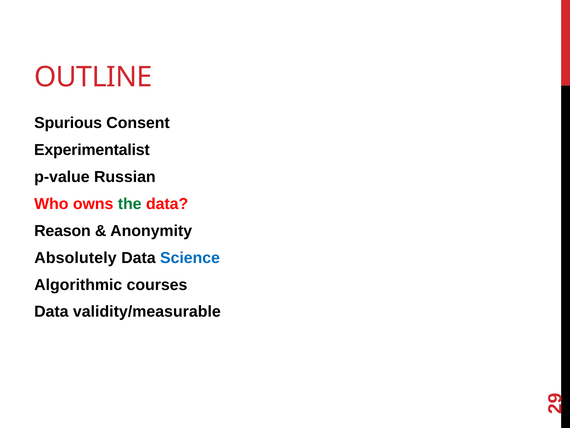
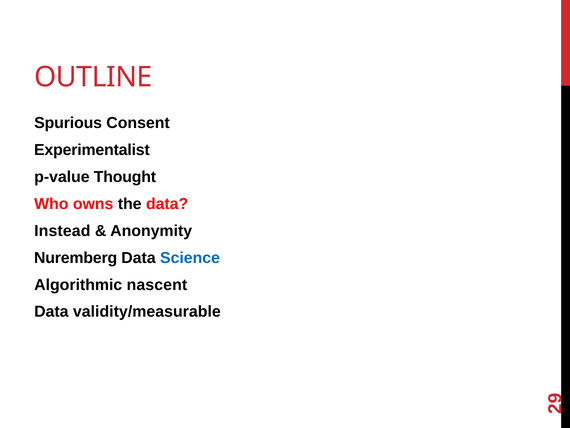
Russian: Russian -> Thought (125, 177)
the colour: green -> black (130, 204)
Reason: Reason -> Instead (62, 231)
Absolutely: Absolutely -> Nuremberg (76, 257)
courses: courses -> nascent (157, 284)
